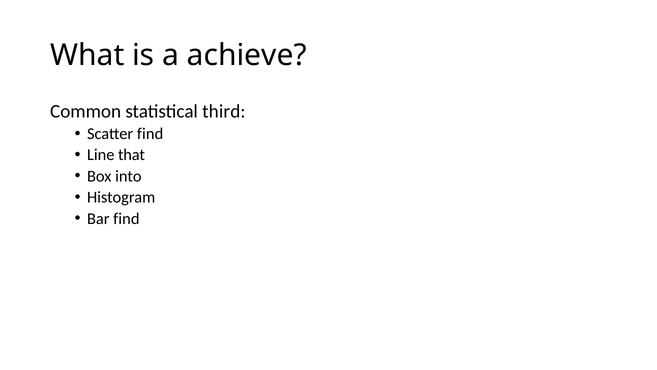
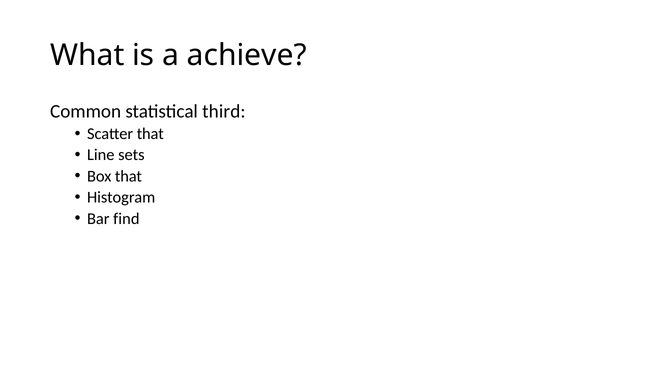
Scatter find: find -> that (150, 134)
that: that -> sets (131, 155)
Box into: into -> that (128, 176)
